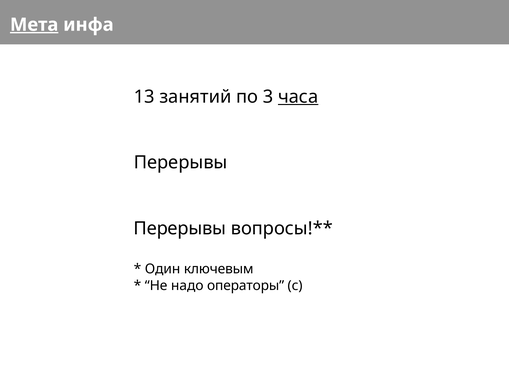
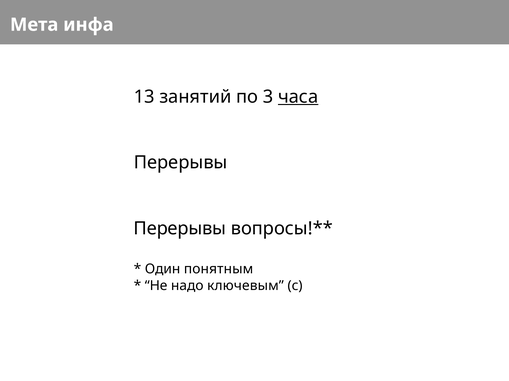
Мета underline: present -> none (34, 25)
ключевым: ключевым -> понятным (219, 270)
операторы: операторы -> ключевым (245, 286)
